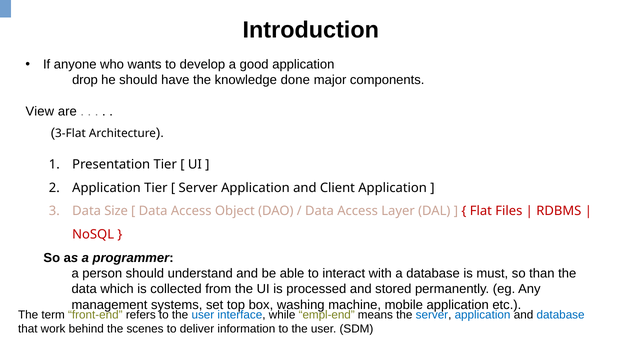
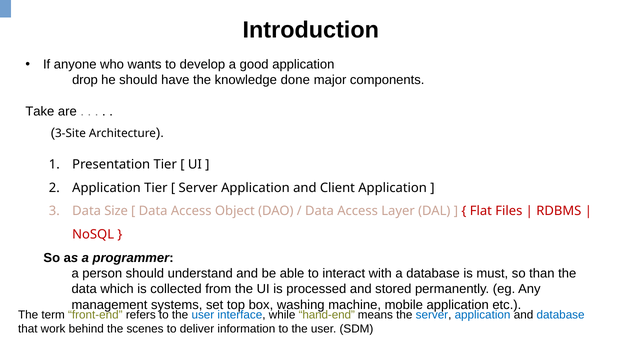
View: View -> Take (40, 111)
3-Flat: 3-Flat -> 3-Site (70, 134)
empl-end: empl-end -> hand-end (327, 315)
